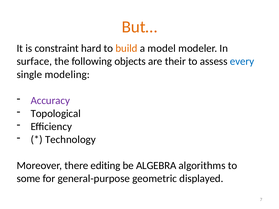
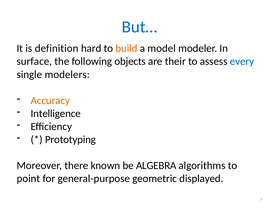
But… colour: orange -> blue (139, 27)
constraint: constraint -> definition (57, 48)
modeling: modeling -> modelers (67, 75)
Accuracy colour: purple -> orange (50, 101)
Topological: Topological -> Intelligence (56, 114)
Technology: Technology -> Prototyping (70, 140)
editing: editing -> known (105, 166)
some: some -> point (28, 179)
